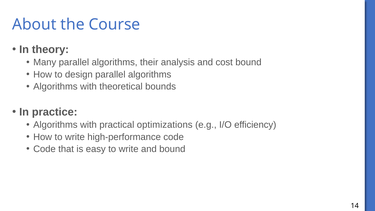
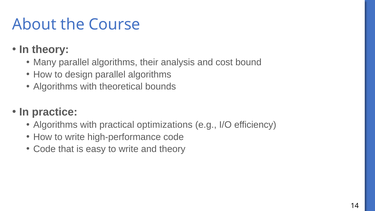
and bound: bound -> theory (172, 149)
